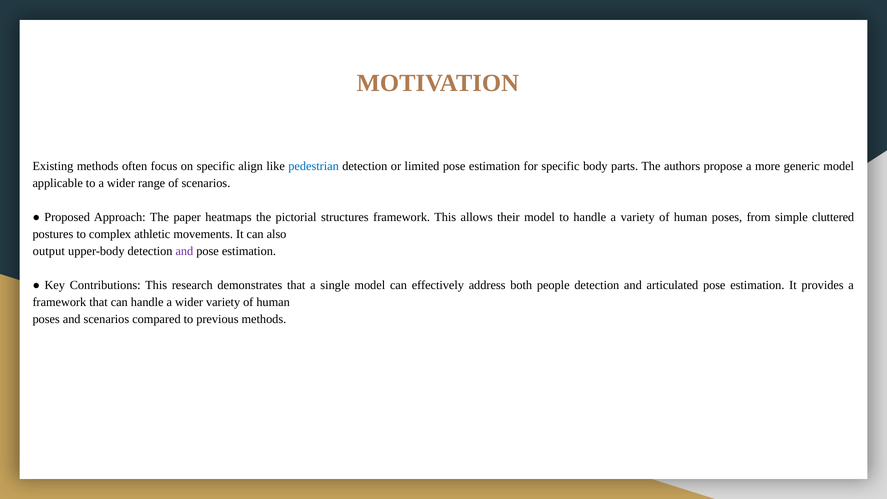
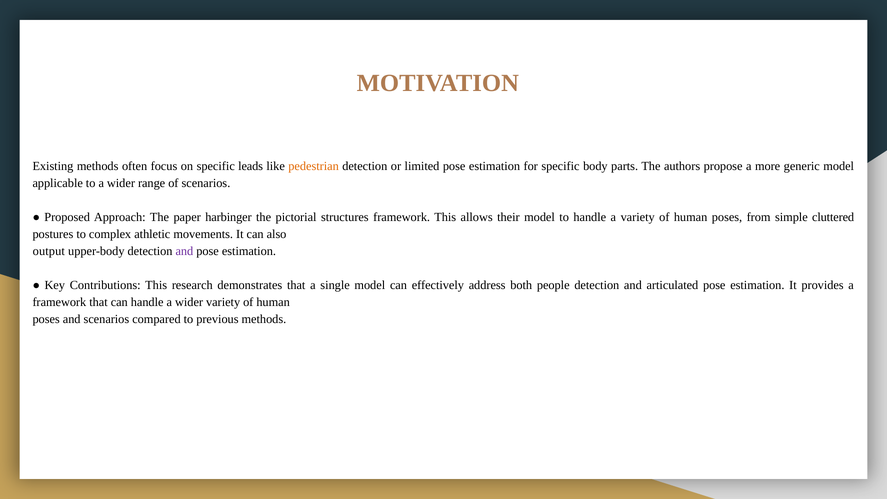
align: align -> leads (251, 166)
pedestrian colour: blue -> orange (314, 166)
heatmaps: heatmaps -> harbinger (228, 217)
